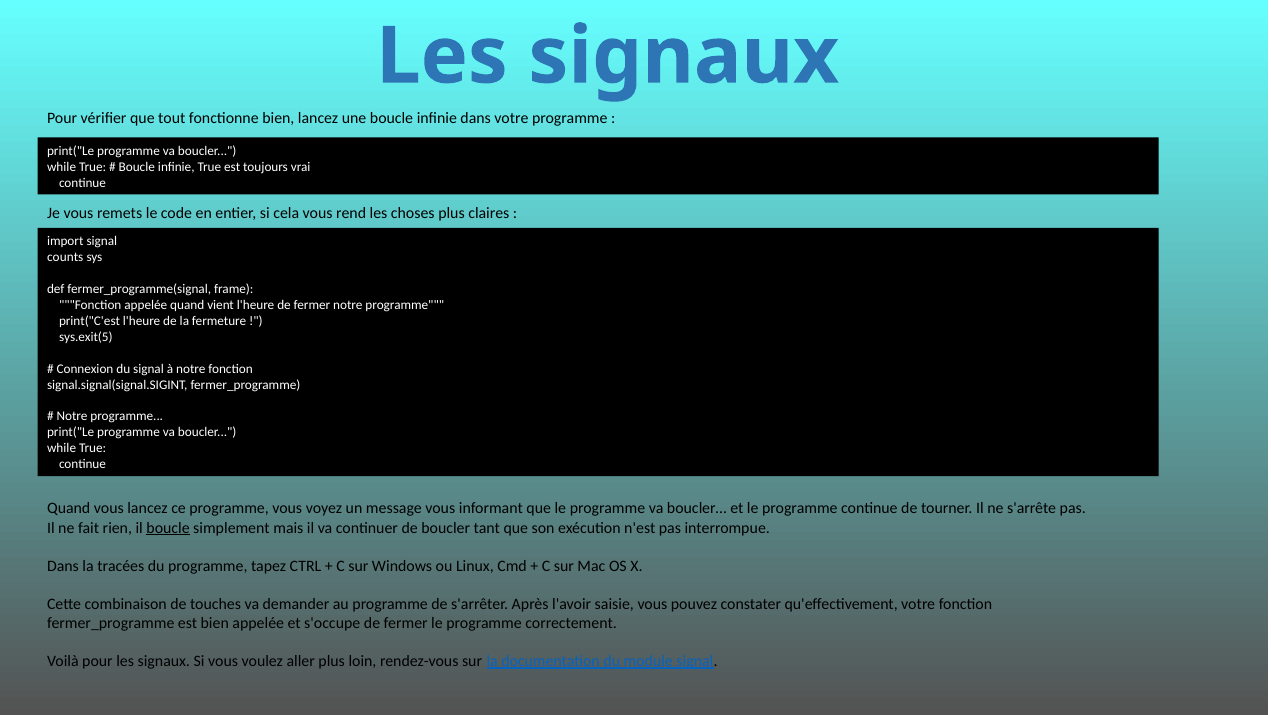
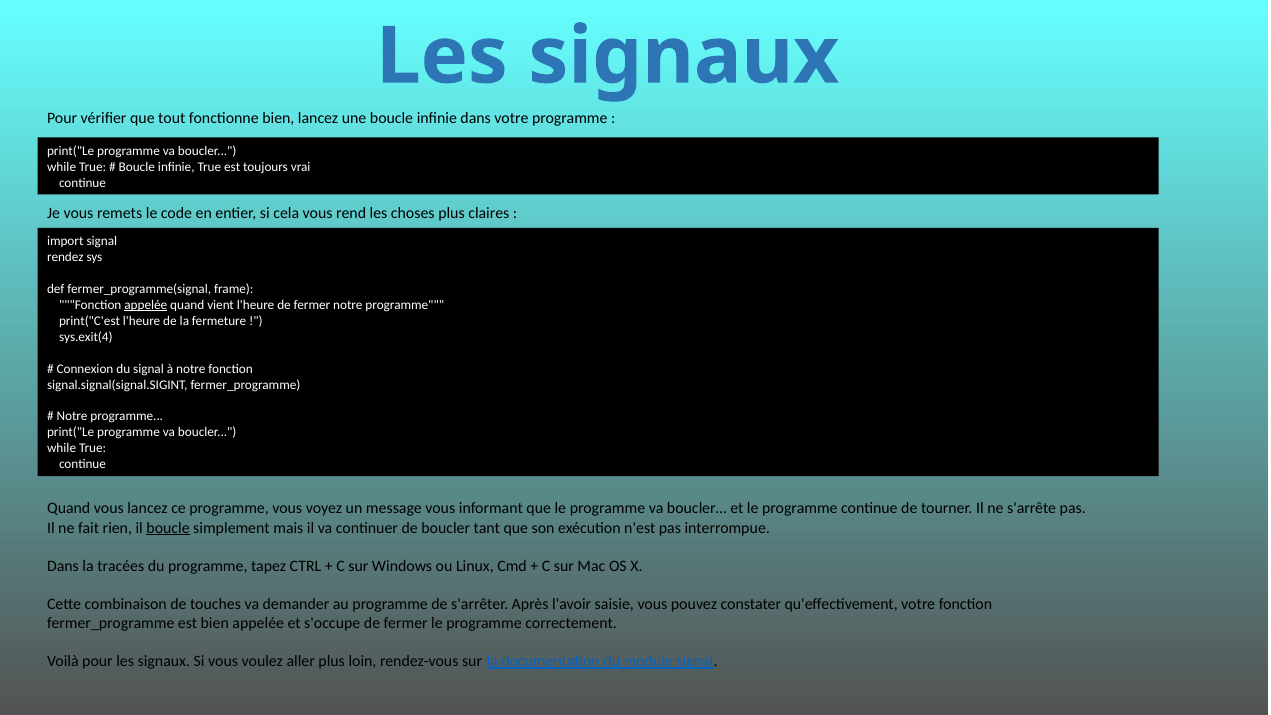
counts: counts -> rendez (65, 257)
appelée underline: none -> present (146, 305)
sys.exit(5: sys.exit(5 -> sys.exit(4 (86, 337)
